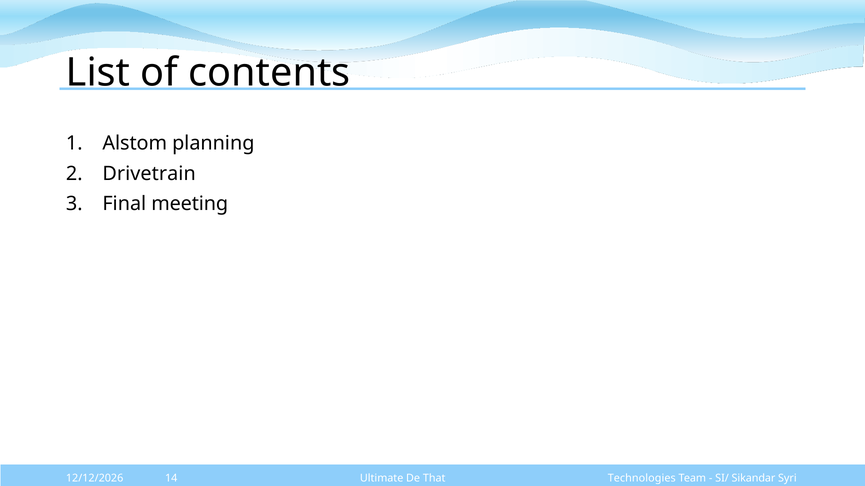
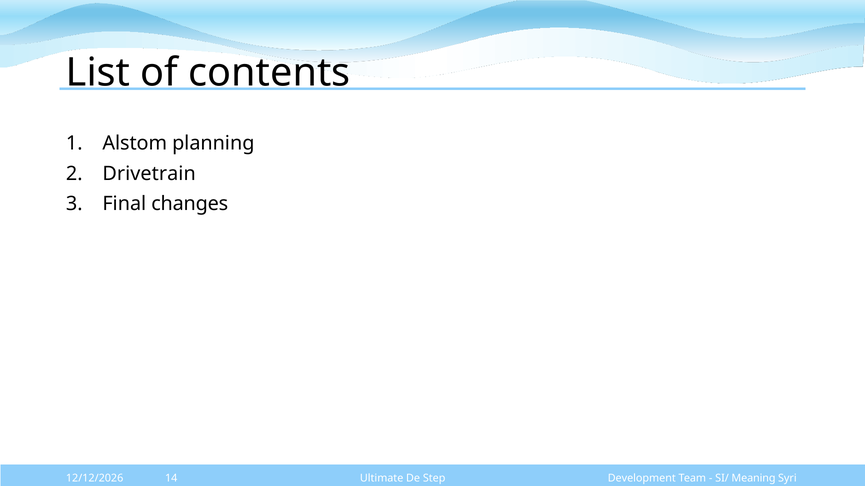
meeting: meeting -> changes (190, 204)
That: That -> Step (434, 479)
Technologies: Technologies -> Development (642, 479)
Sikandar: Sikandar -> Meaning (754, 479)
